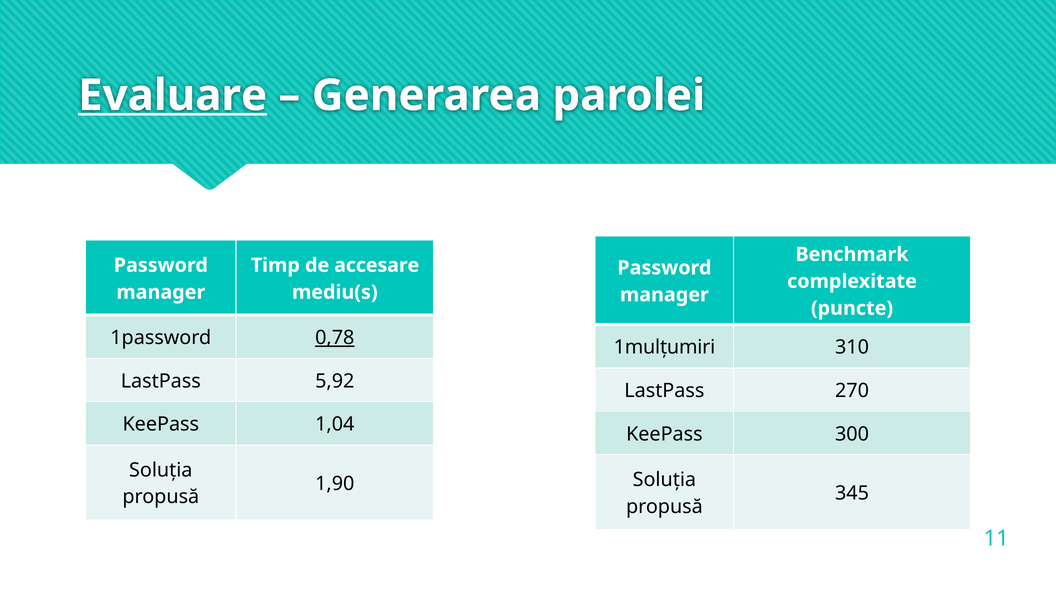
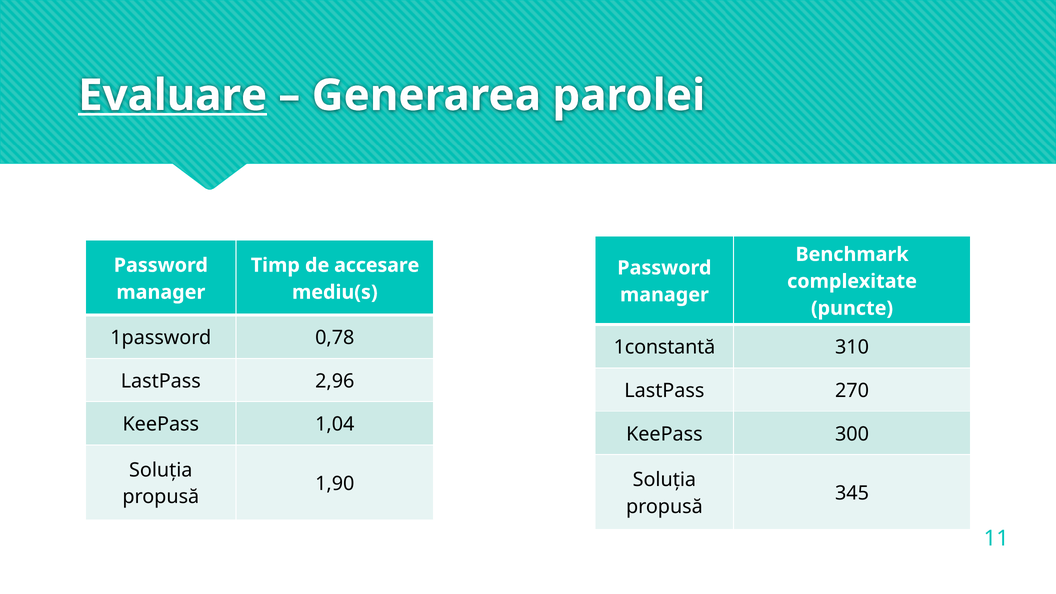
0,78 underline: present -> none (335, 338)
1mulțumiri: 1mulțumiri -> 1constantă (664, 347)
5,92: 5,92 -> 2,96 (335, 381)
